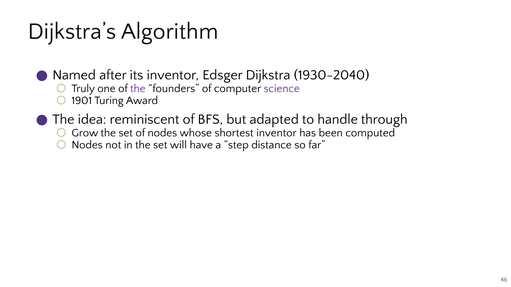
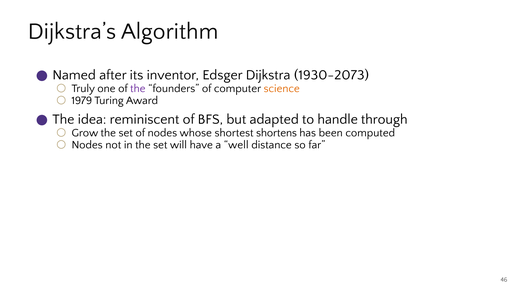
1930-2040: 1930-2040 -> 1930-2073 (331, 75)
science colour: purple -> orange (282, 89)
1901: 1901 -> 1979 (82, 101)
shortest inventor: inventor -> shortens (277, 133)
step: step -> well (236, 145)
